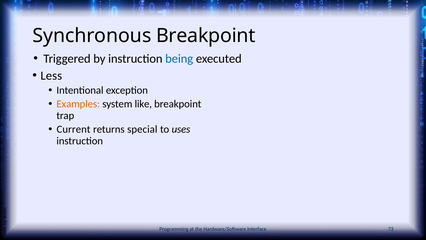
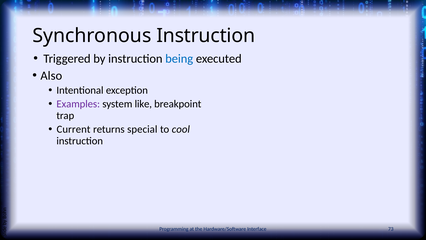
Synchronous Breakpoint: Breakpoint -> Instruction (206, 36)
Less: Less -> Also (51, 75)
Examples colour: orange -> purple (78, 104)
uses: uses -> cool (181, 129)
